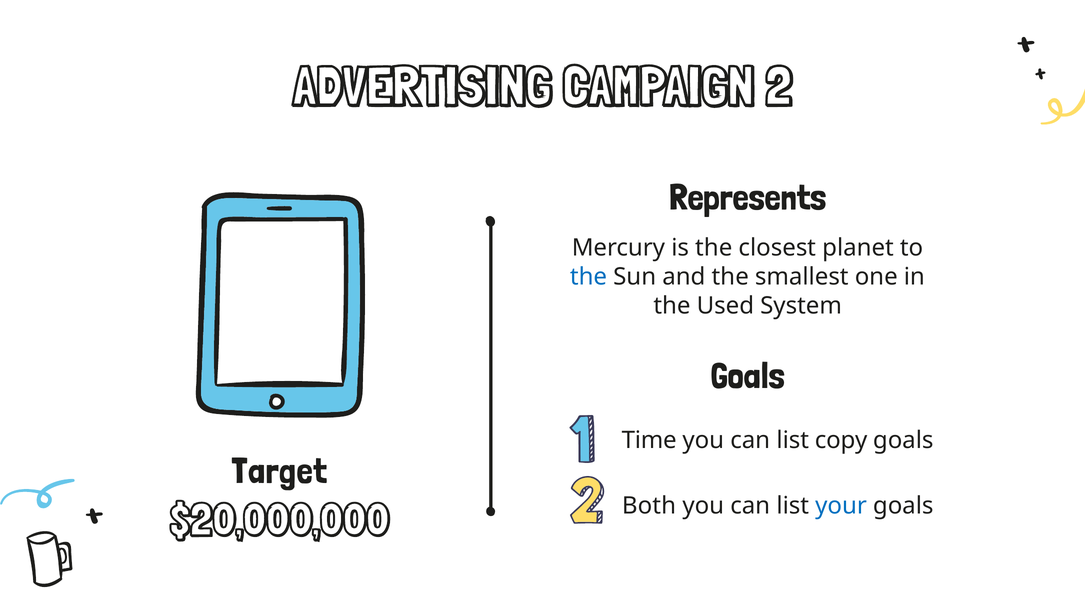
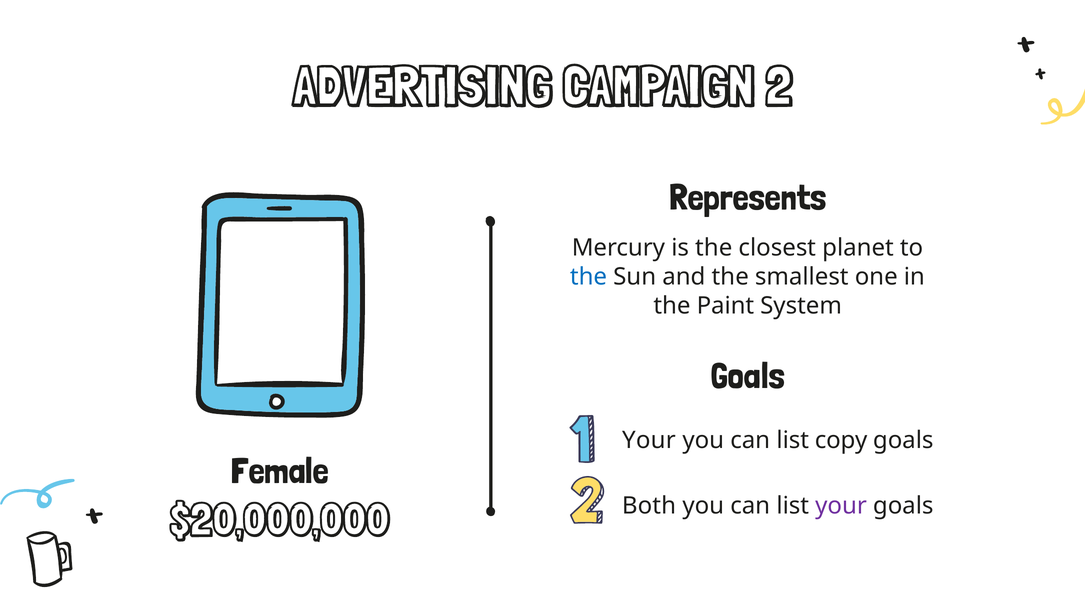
Used: Used -> Paint (725, 306)
Time: Time -> Your (649, 441)
Target: Target -> Female (280, 472)
your colour: blue -> purple (841, 506)
